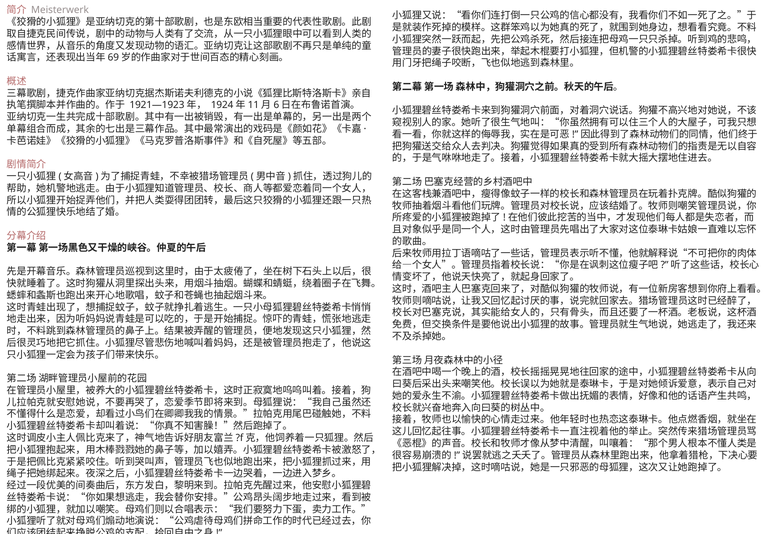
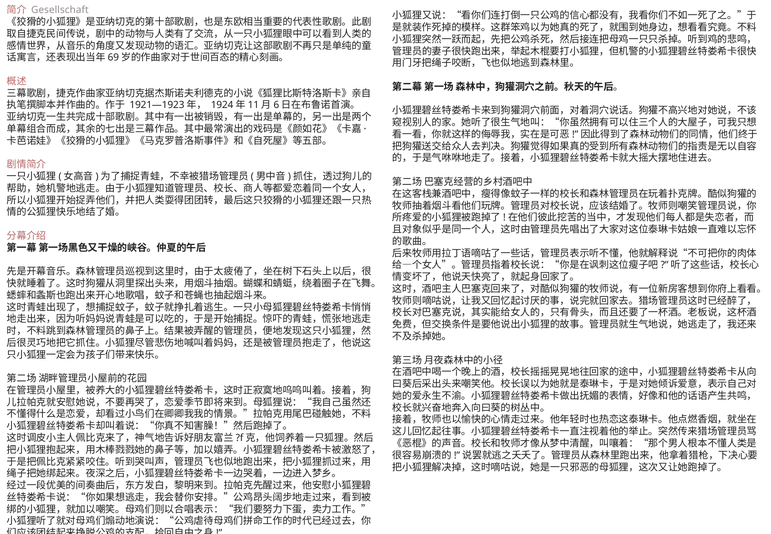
Meisterwerk: Meisterwerk -> Gesellschaft (60, 10)
